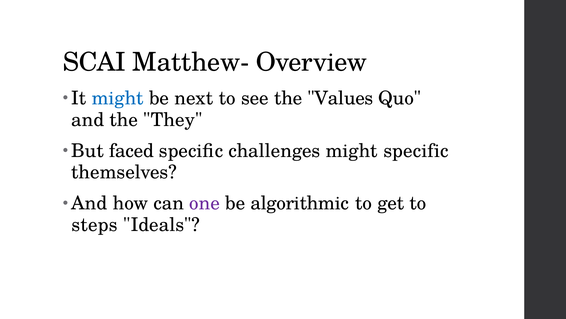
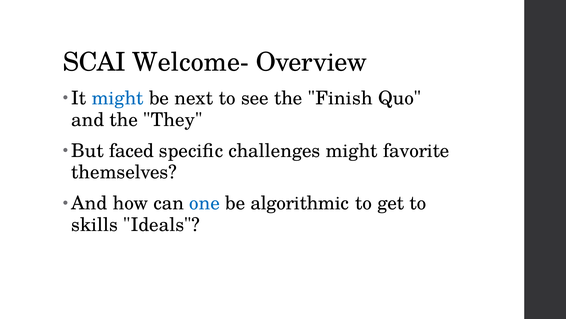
Matthew-: Matthew- -> Welcome- (191, 62)
Values: Values -> Finish (340, 98)
might specific: specific -> favorite (416, 151)
one colour: purple -> blue (205, 203)
steps: steps -> skills (95, 225)
